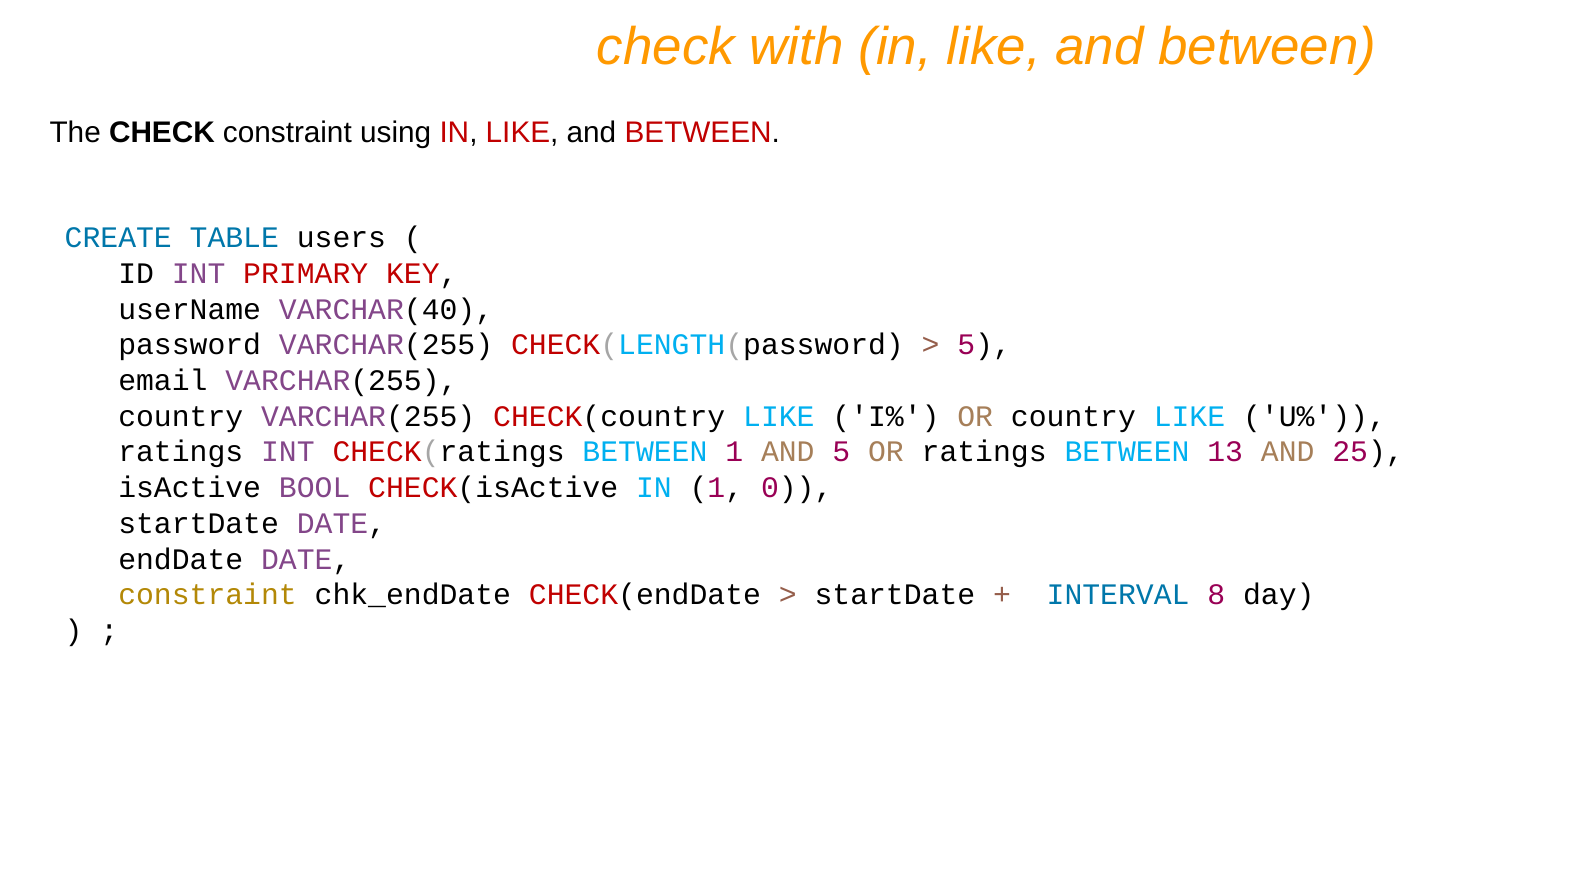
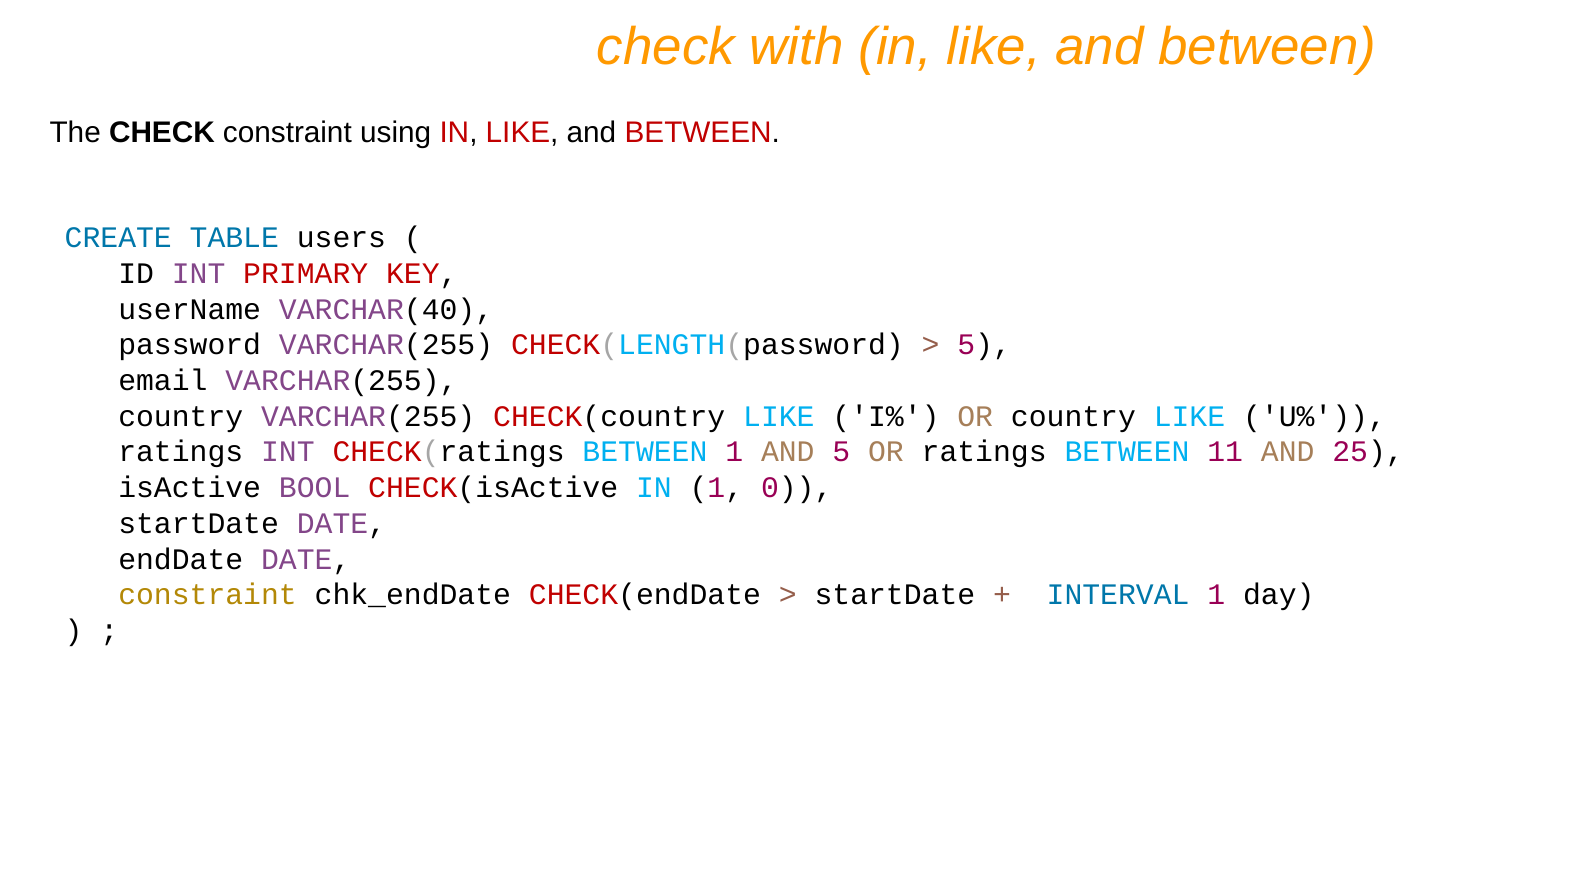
13: 13 -> 11 (1225, 452)
INTERVAL 8: 8 -> 1 (1216, 595)
